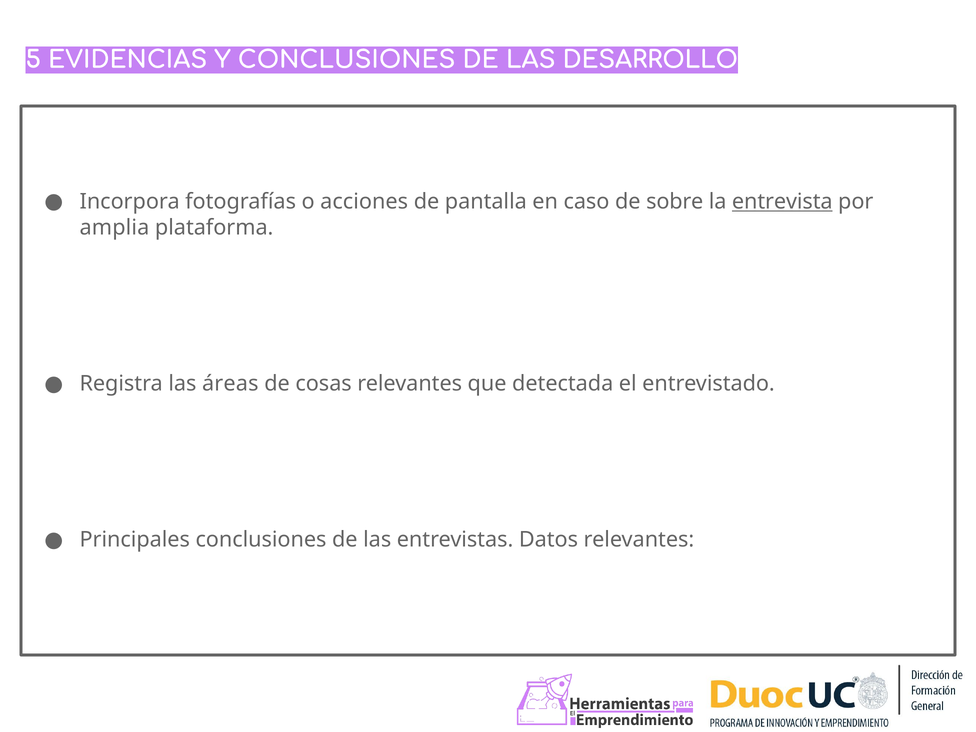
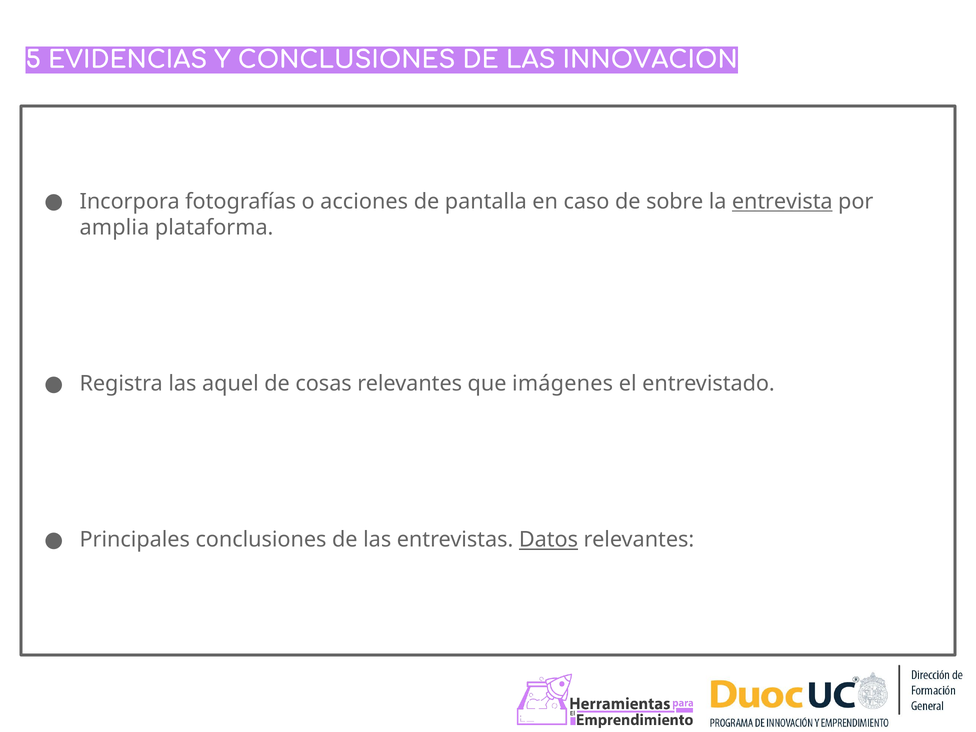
DESARROLLO: DESARROLLO -> INNOVACIÓN (650, 60)
áreas: áreas -> aquel (230, 384)
detectada: detectada -> imágenes (563, 384)
Datos underline: none -> present (548, 540)
